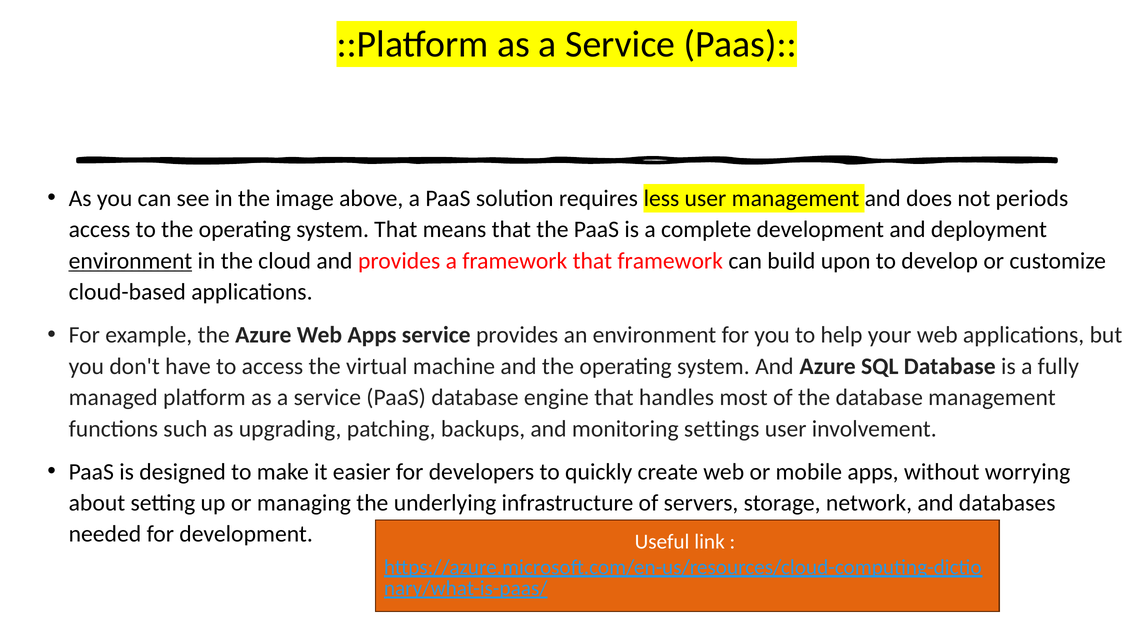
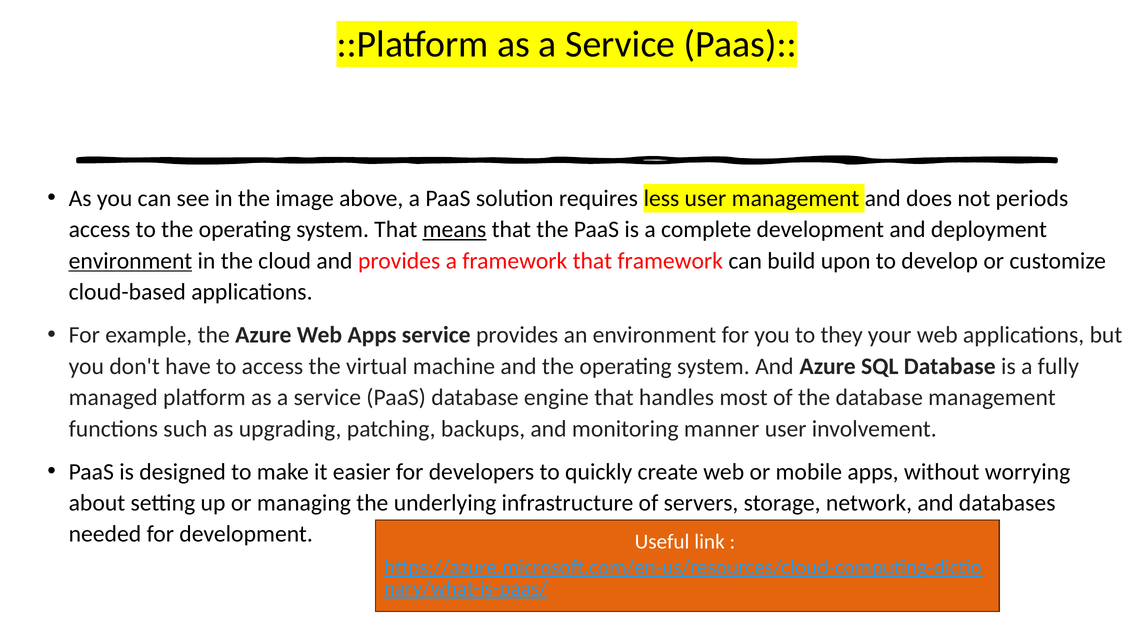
means underline: none -> present (454, 230)
help: help -> they (842, 335)
settings: settings -> manner (722, 429)
